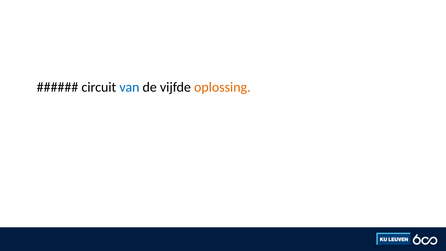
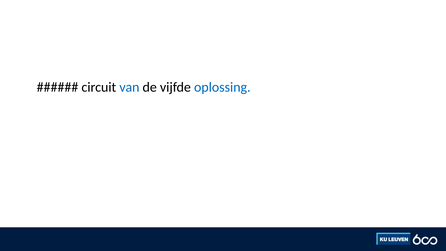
oplossing colour: orange -> blue (222, 87)
